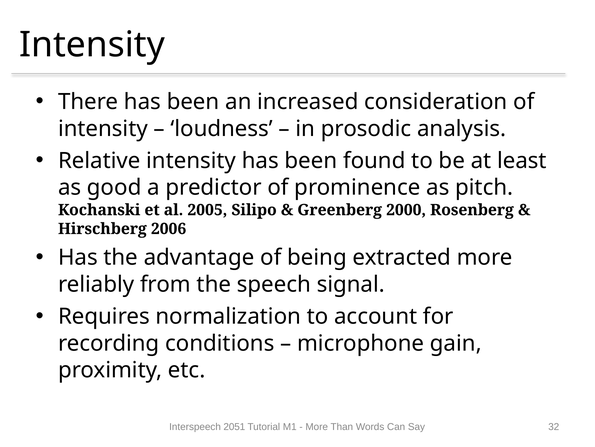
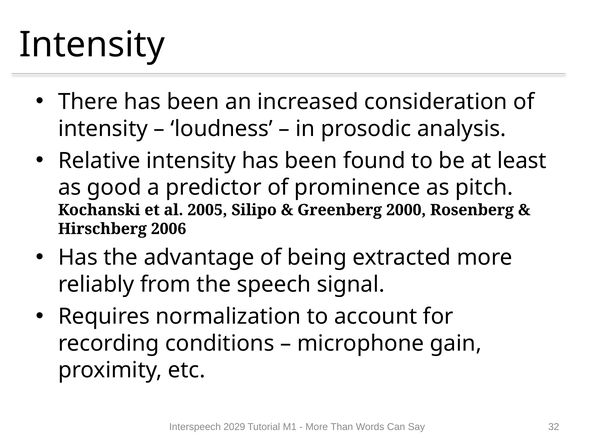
2051: 2051 -> 2029 (234, 426)
